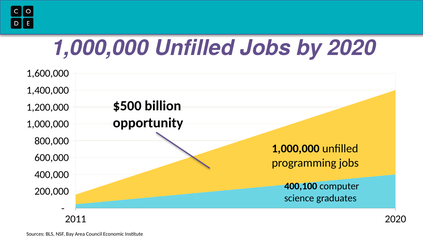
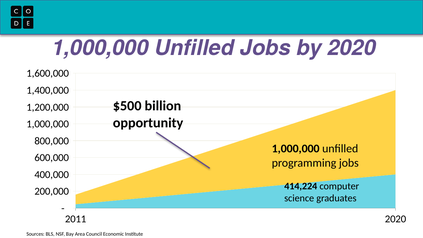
400,100: 400,100 -> 414,224 (301, 186)
